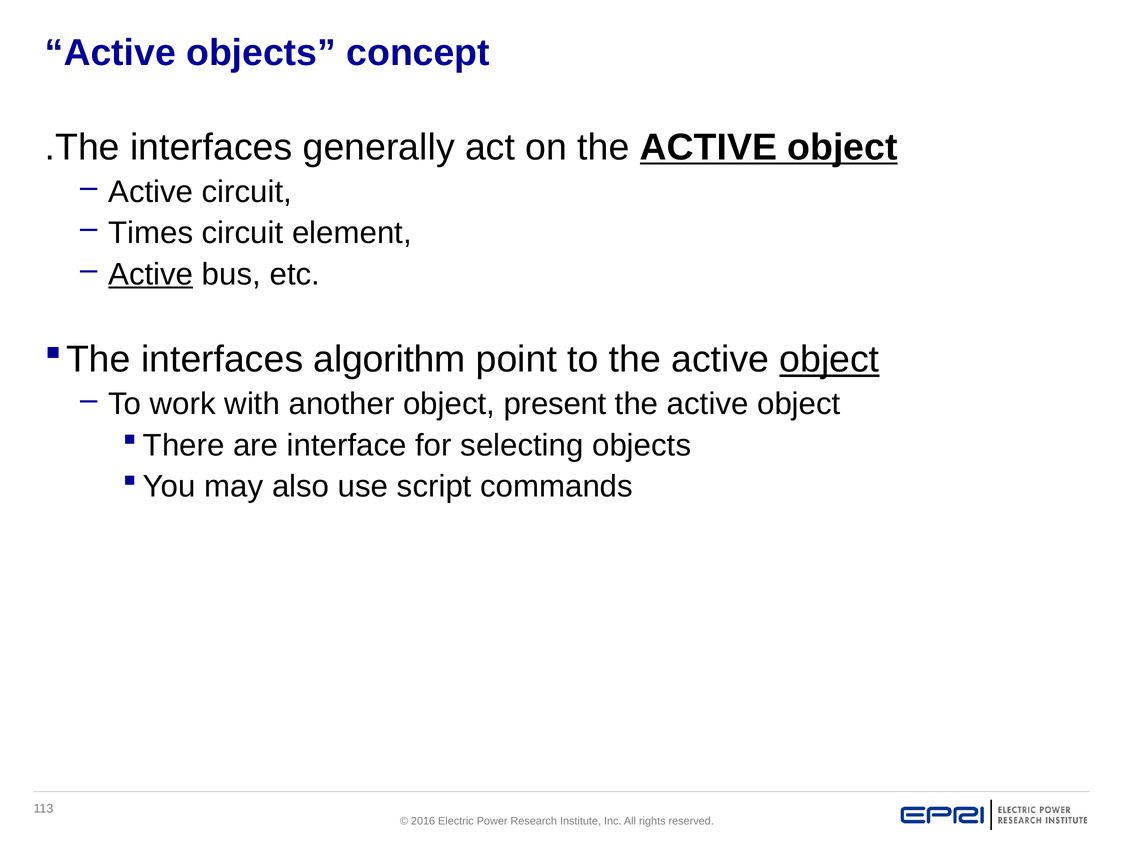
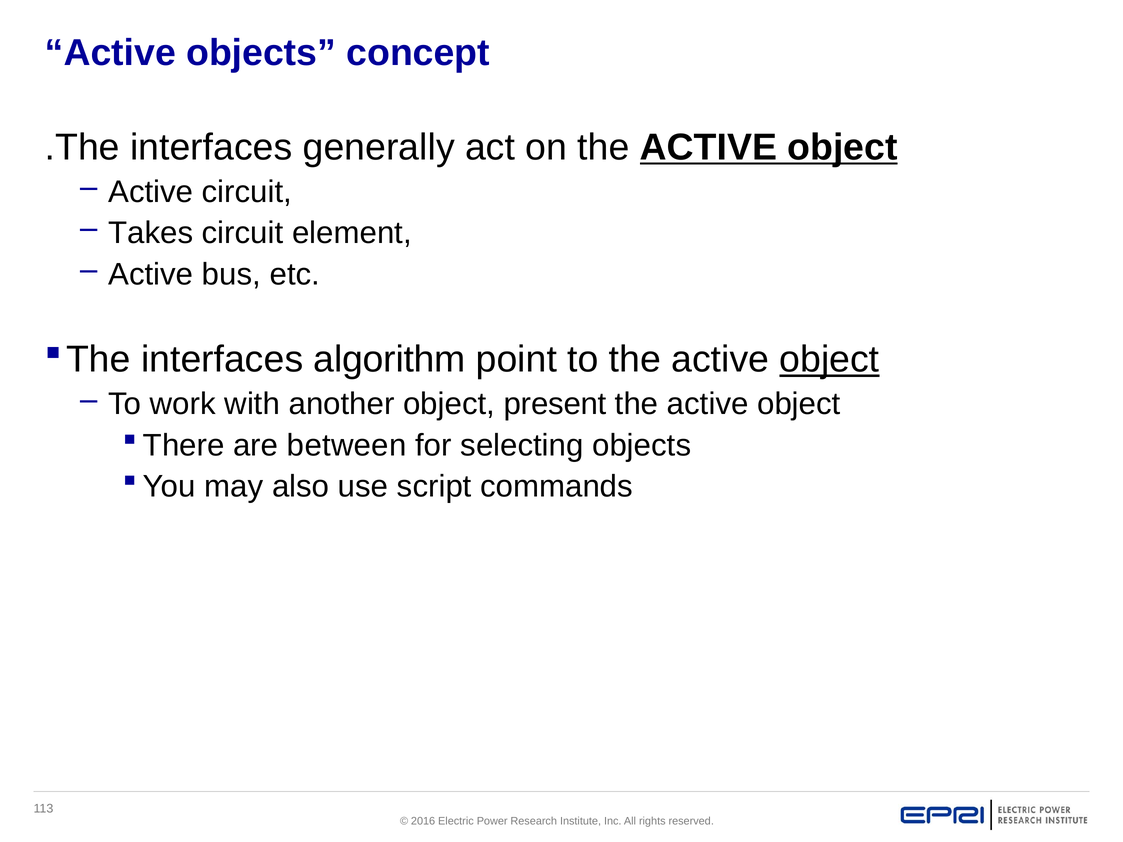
Times: Times -> Takes (151, 233)
Active underline: present -> none (151, 274)
interface: interface -> between (347, 445)
